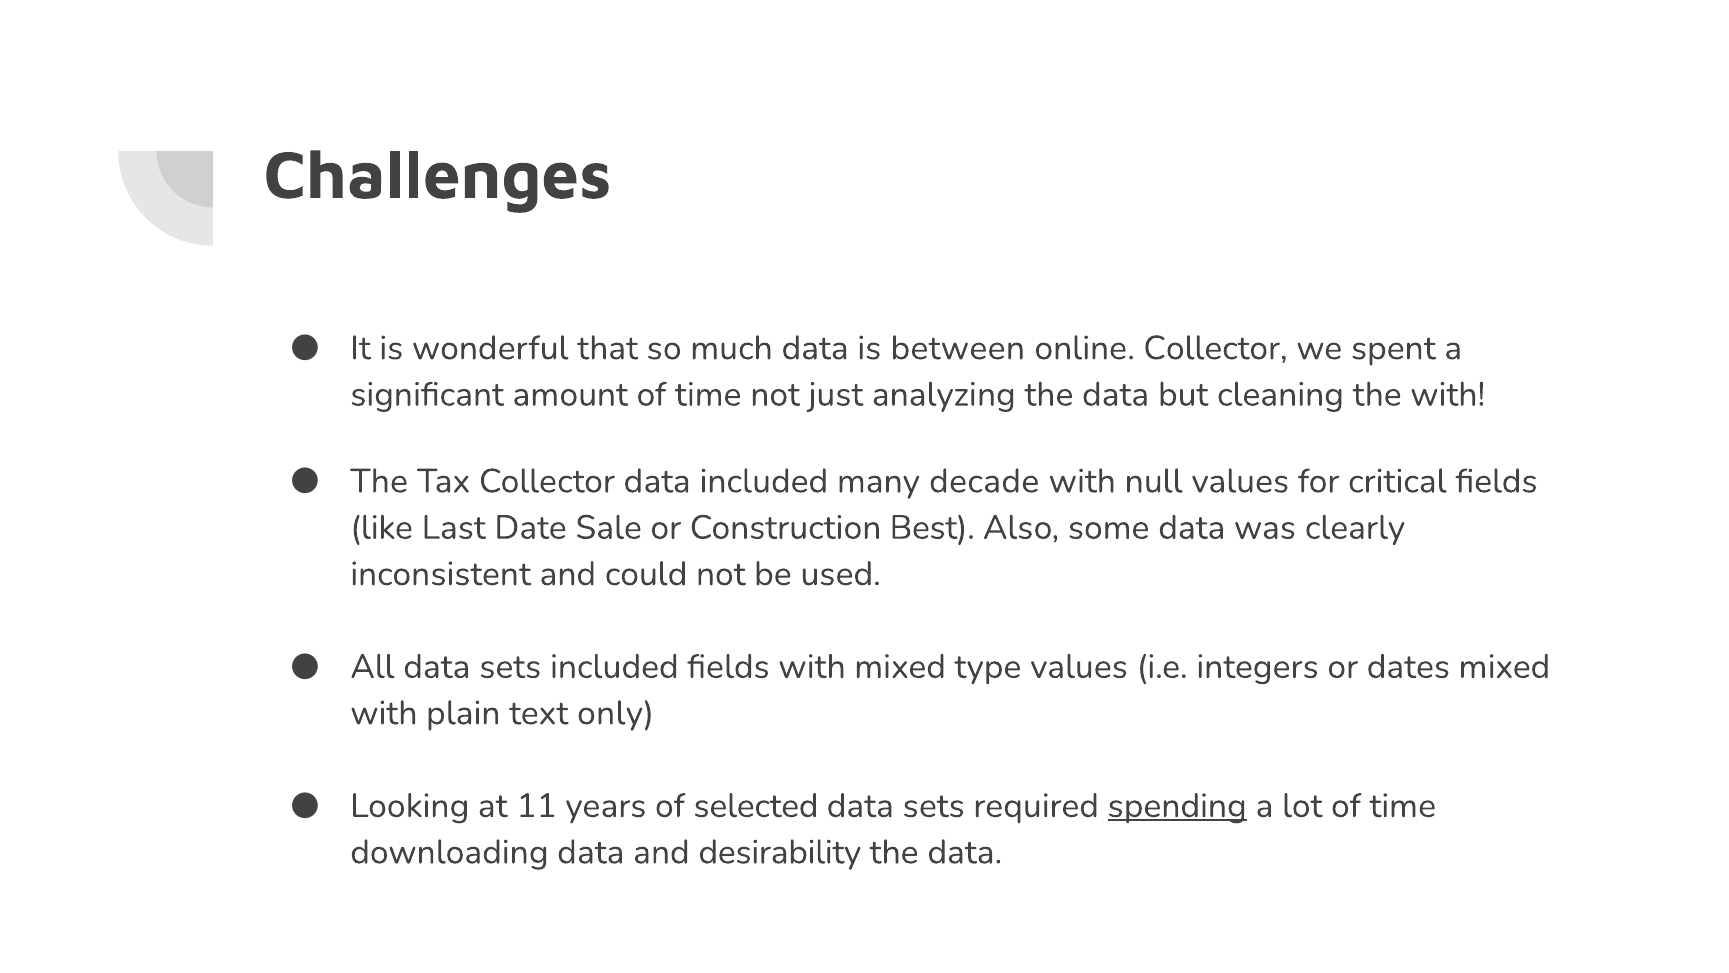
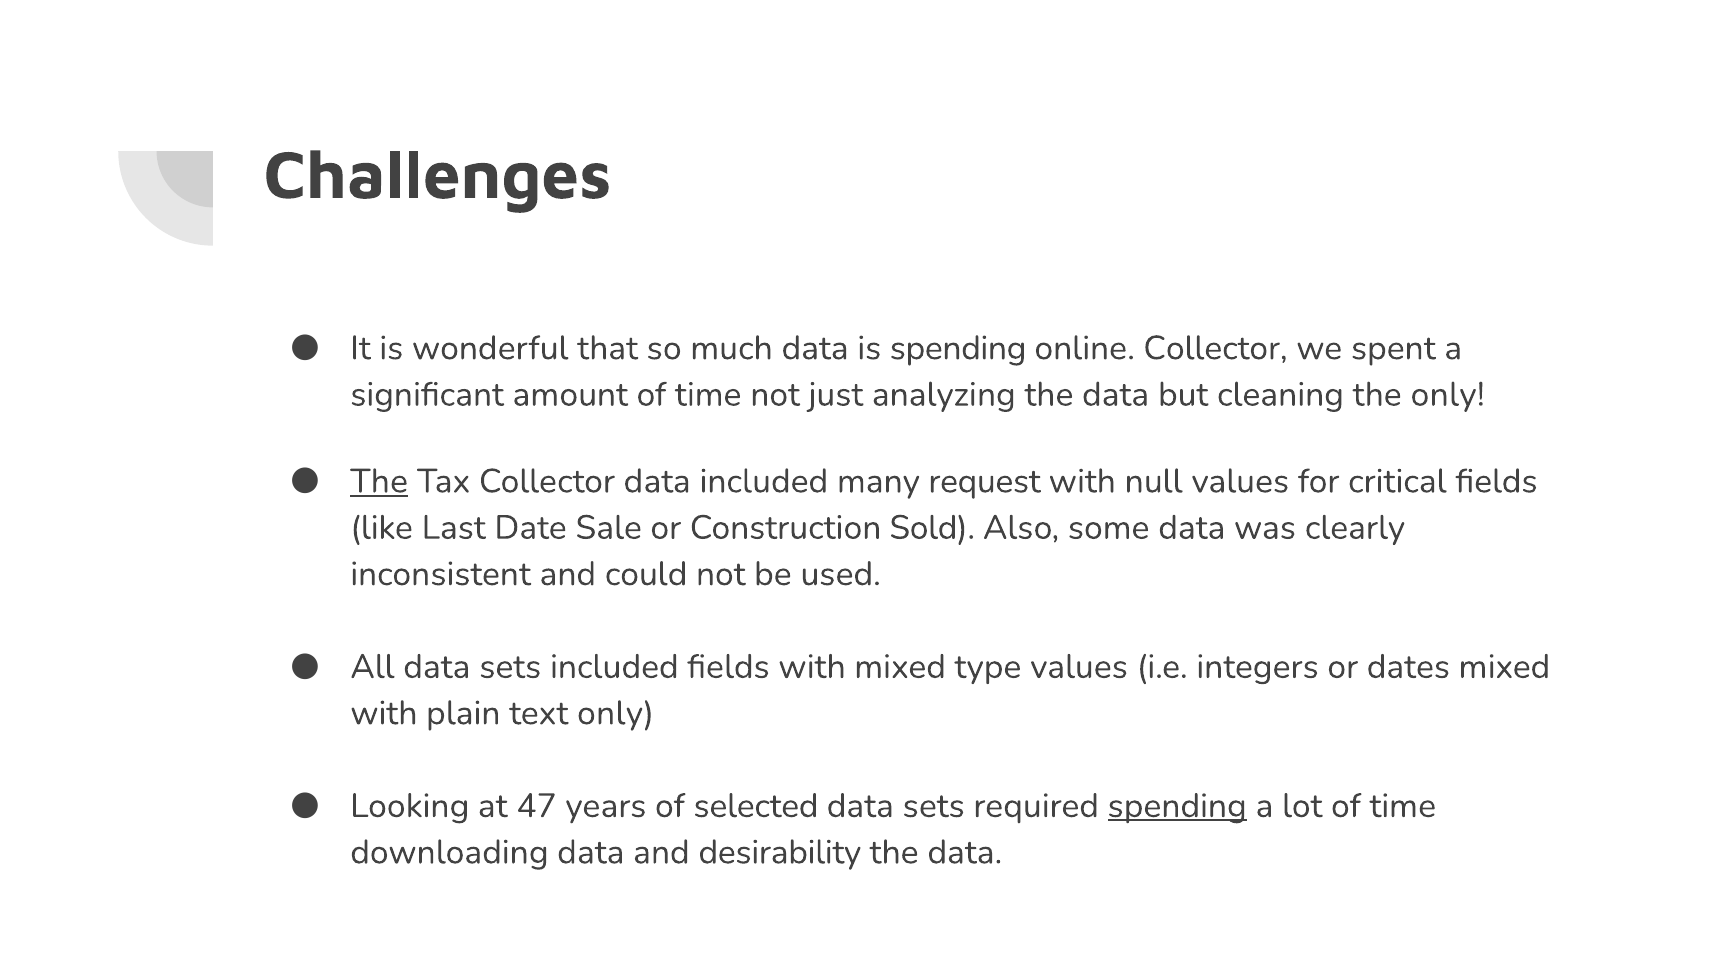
is between: between -> spending (958, 348)
the with: with -> only (1448, 394)
The underline: none -> present (379, 481)
decade: decade -> request (985, 481)
Best: Best -> Sold (932, 527)
11: 11 -> 47 (537, 806)
